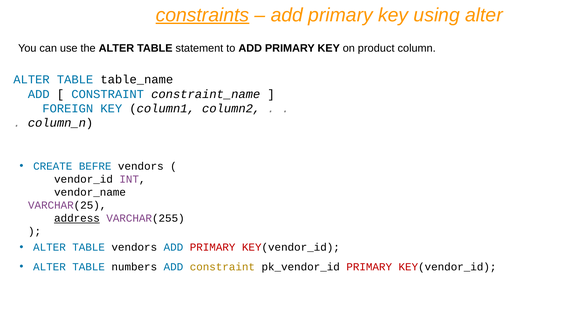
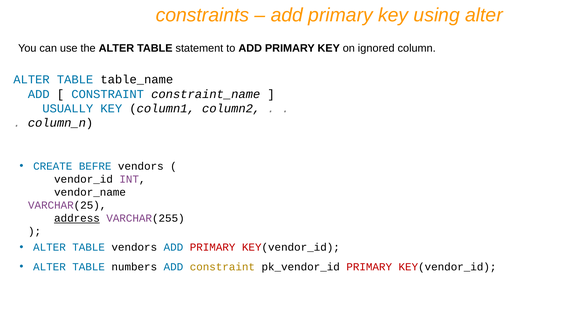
constraints underline: present -> none (202, 15)
product: product -> ignored (376, 48)
FOREIGN: FOREIGN -> USUALLY (68, 109)
